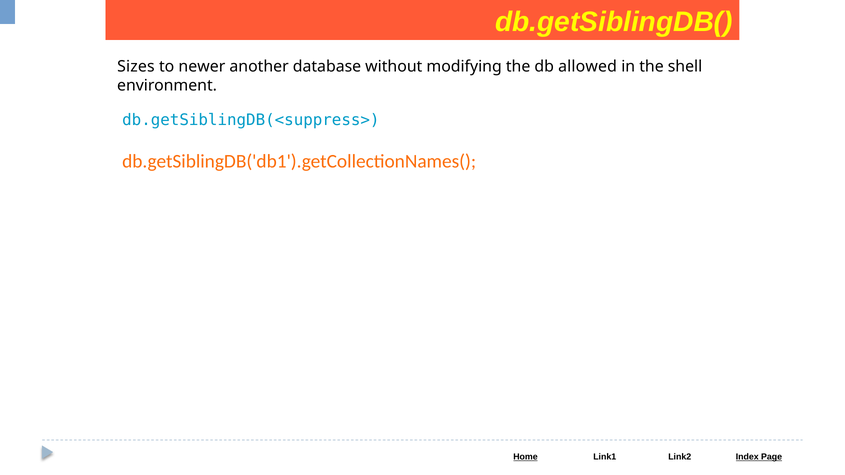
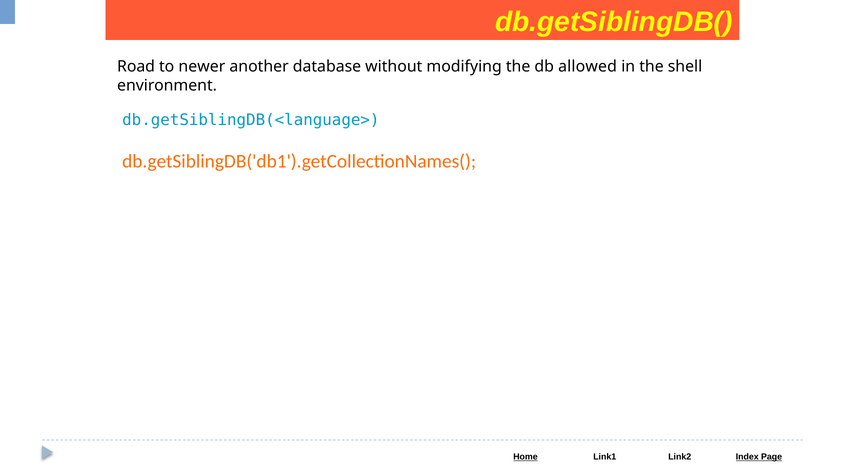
Sizes: Sizes -> Road (136, 67)
db.getSiblingDB(<suppress>: db.getSiblingDB(<suppress> -> db.getSiblingDB(<language> (251, 120)
